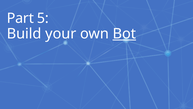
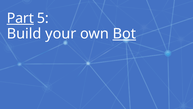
Part underline: none -> present (20, 18)
